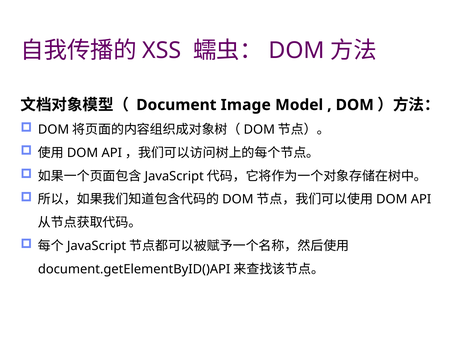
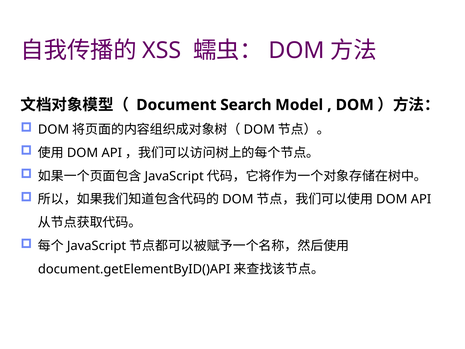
Image: Image -> Search (246, 105)
